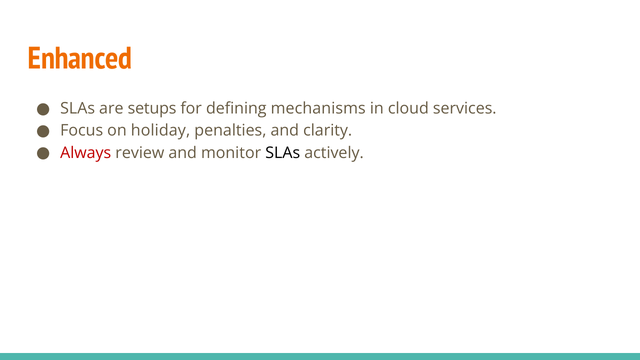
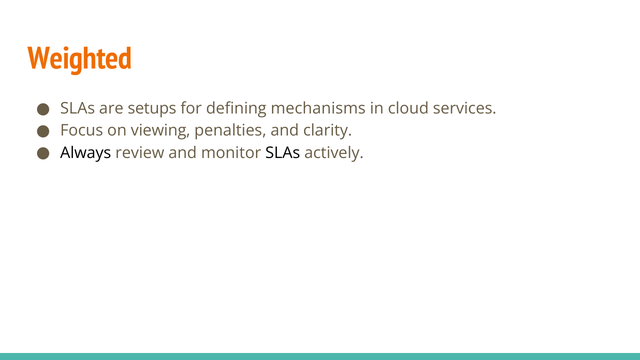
Enhanced: Enhanced -> Weighted (80, 58)
holiday: holiday -> viewing (161, 131)
Always colour: red -> black (86, 153)
